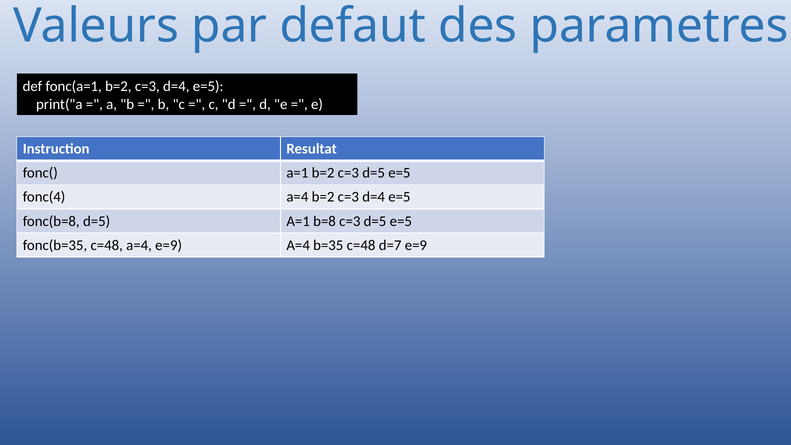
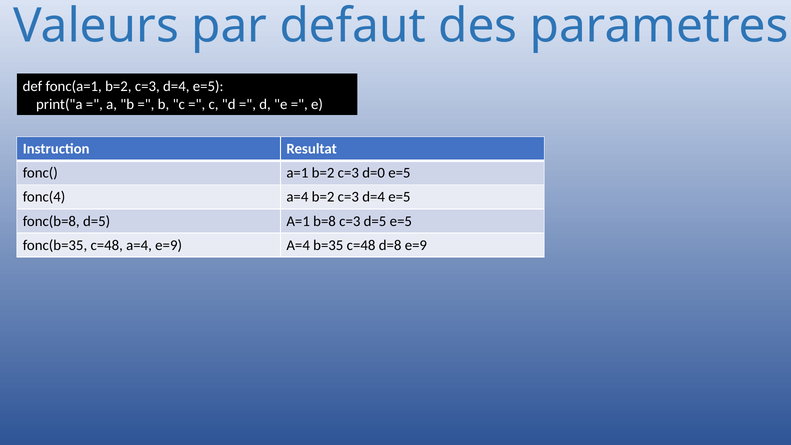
b=2 c=3 d=5: d=5 -> d=0 (374, 173)
d=7: d=7 -> d=8 (390, 245)
